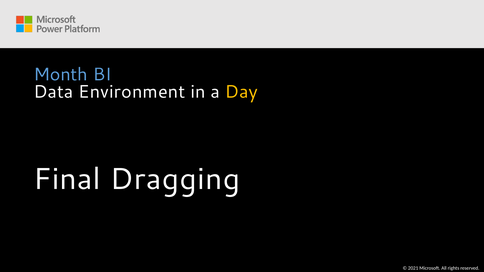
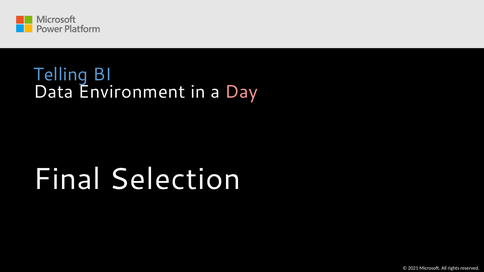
Month: Month -> Telling (61, 75)
Day colour: yellow -> pink (241, 92)
Dragging: Dragging -> Selection (175, 179)
